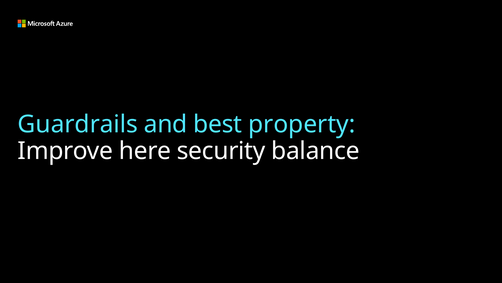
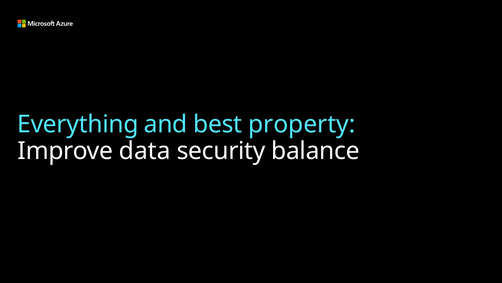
Guardrails: Guardrails -> Everything (78, 124)
here: here -> data (145, 151)
